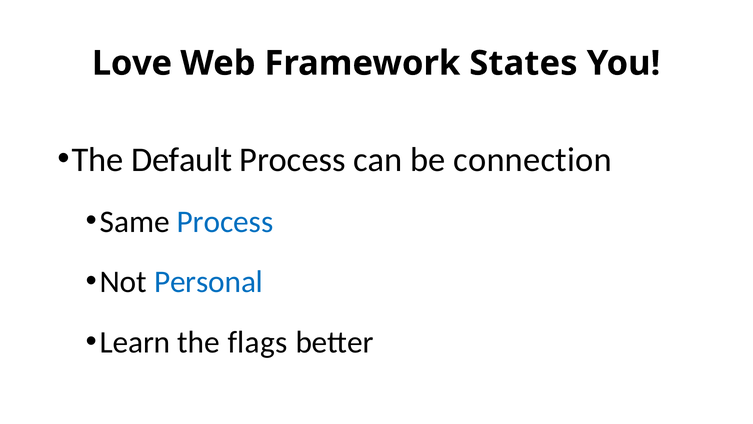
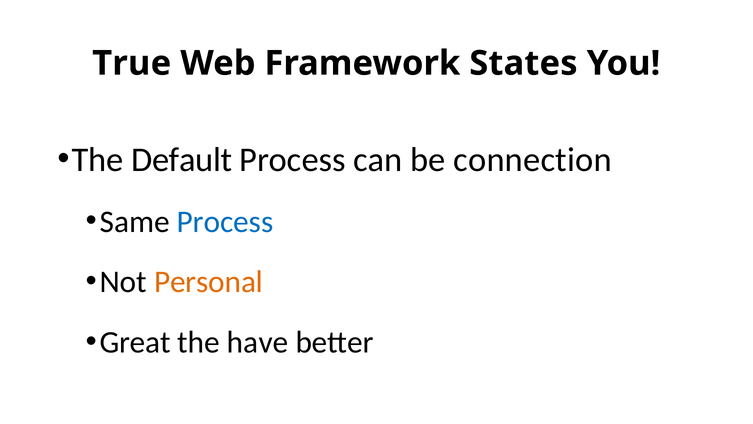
Love: Love -> True (132, 63)
Personal colour: blue -> orange (209, 282)
Learn: Learn -> Great (135, 342)
flags: flags -> have (258, 342)
